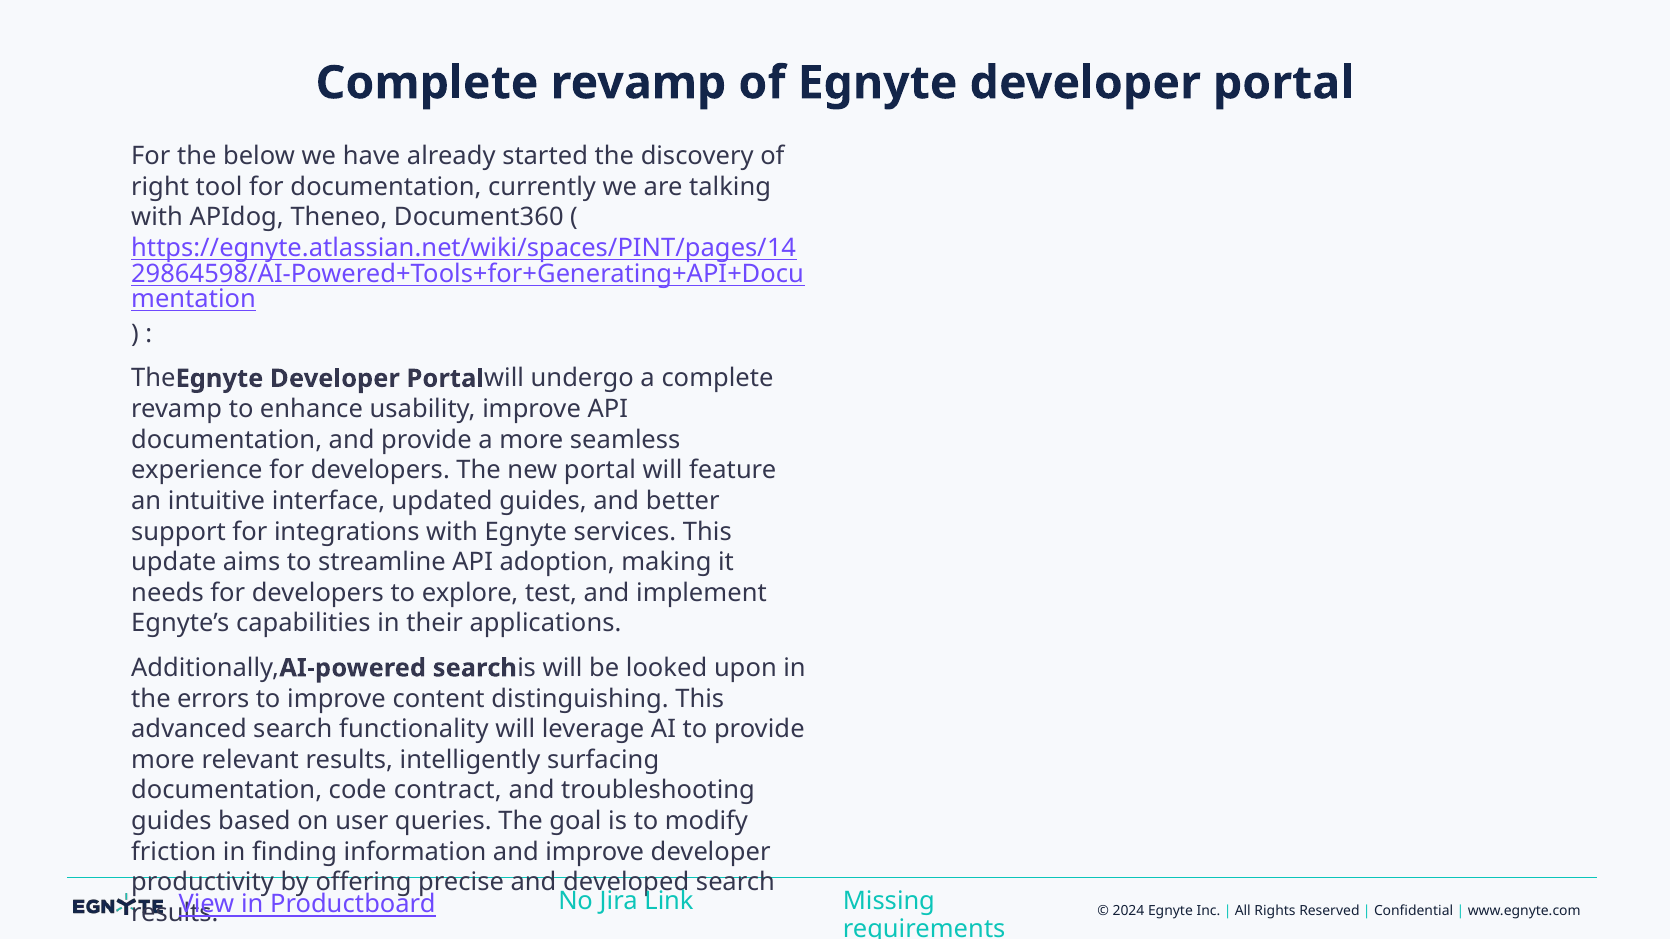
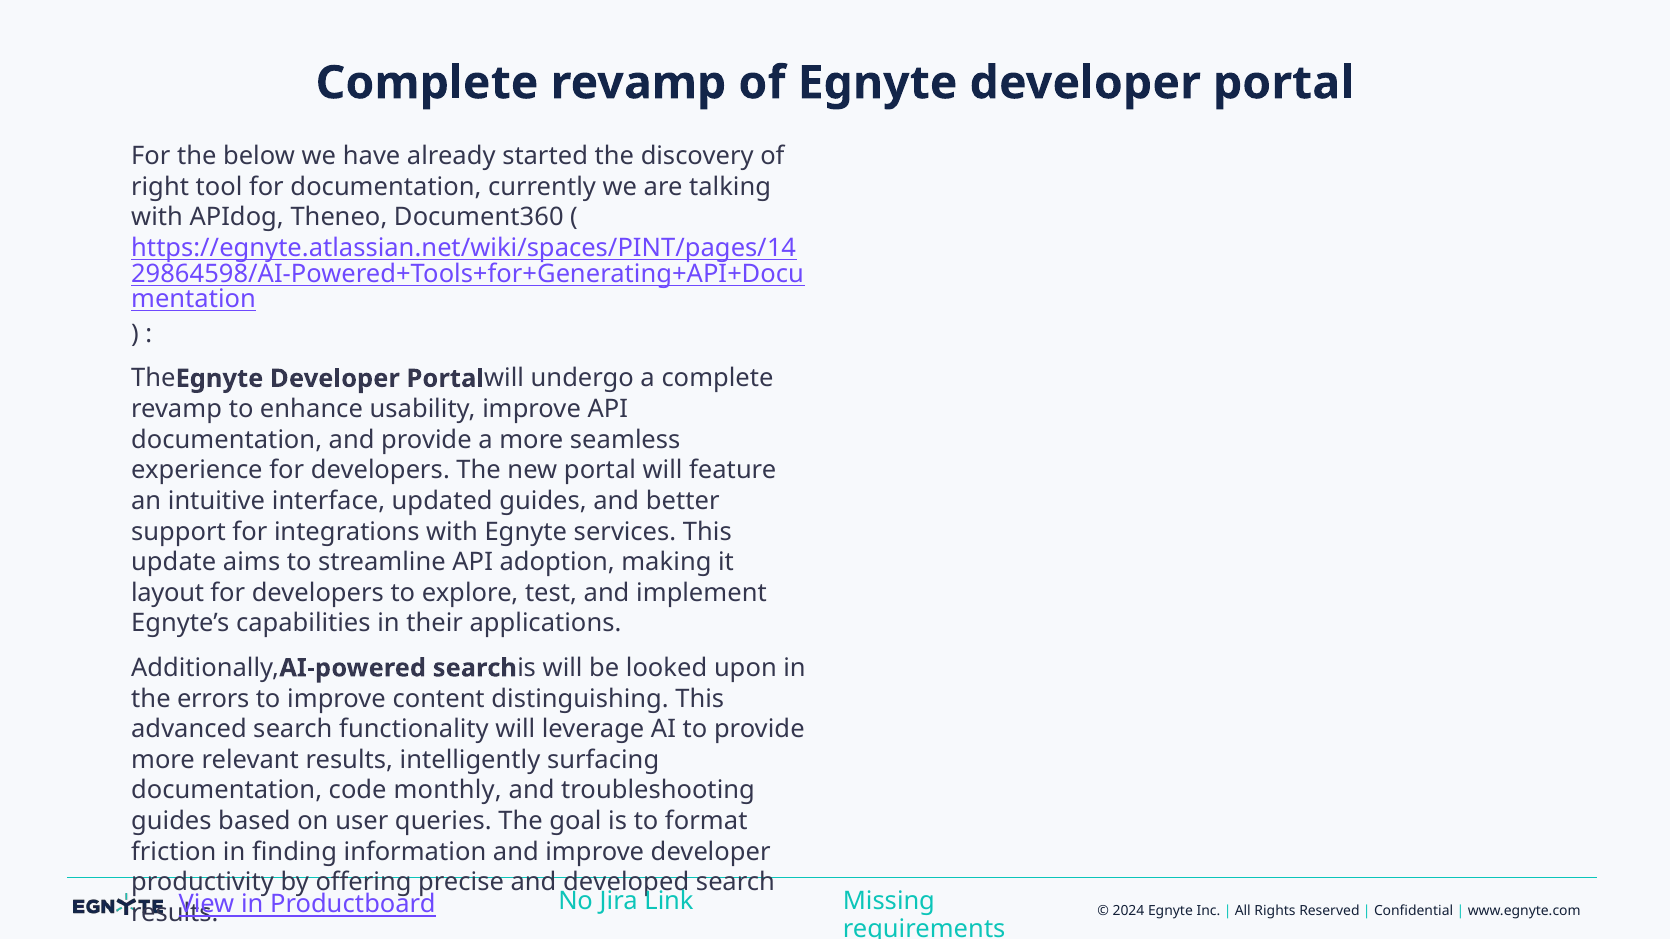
needs: needs -> layout (168, 593)
contract: contract -> monthly (448, 791)
modify: modify -> format (706, 822)
